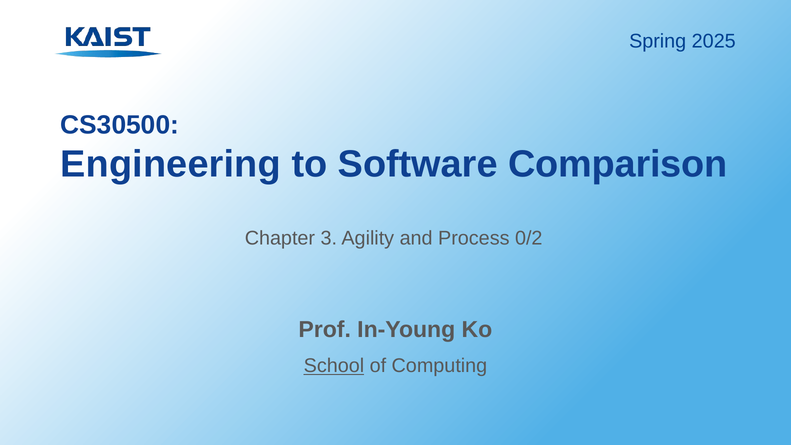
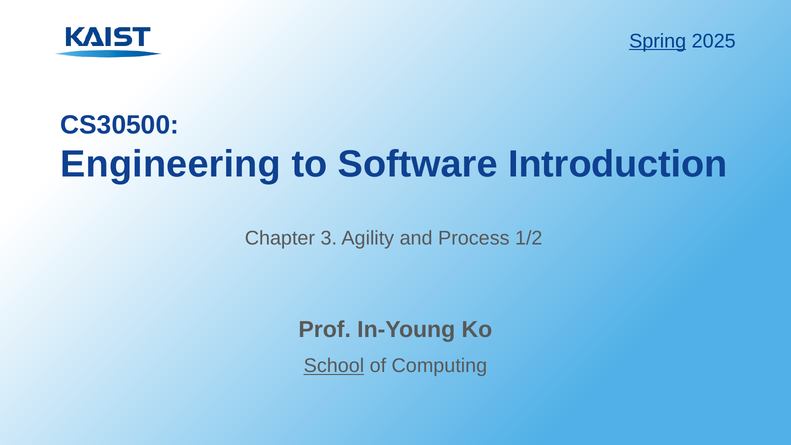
Spring underline: none -> present (658, 41)
Comparison: Comparison -> Introduction (618, 164)
0/2: 0/2 -> 1/2 (529, 238)
